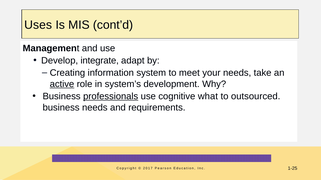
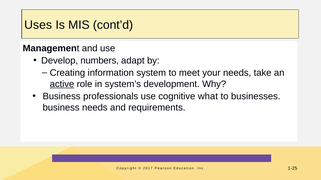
integrate: integrate -> numbers (100, 61)
professionals underline: present -> none (111, 97)
outsourced: outsourced -> businesses (256, 97)
